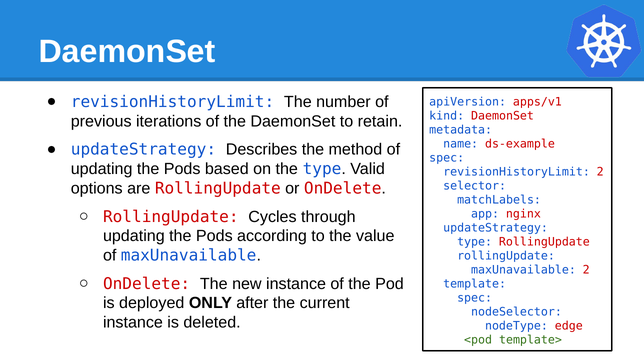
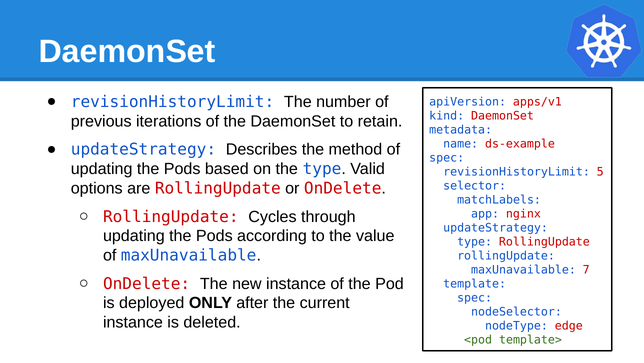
revisionHistoryLimit 2: 2 -> 5 (600, 172)
maxUnavailable 2: 2 -> 7 (586, 270)
